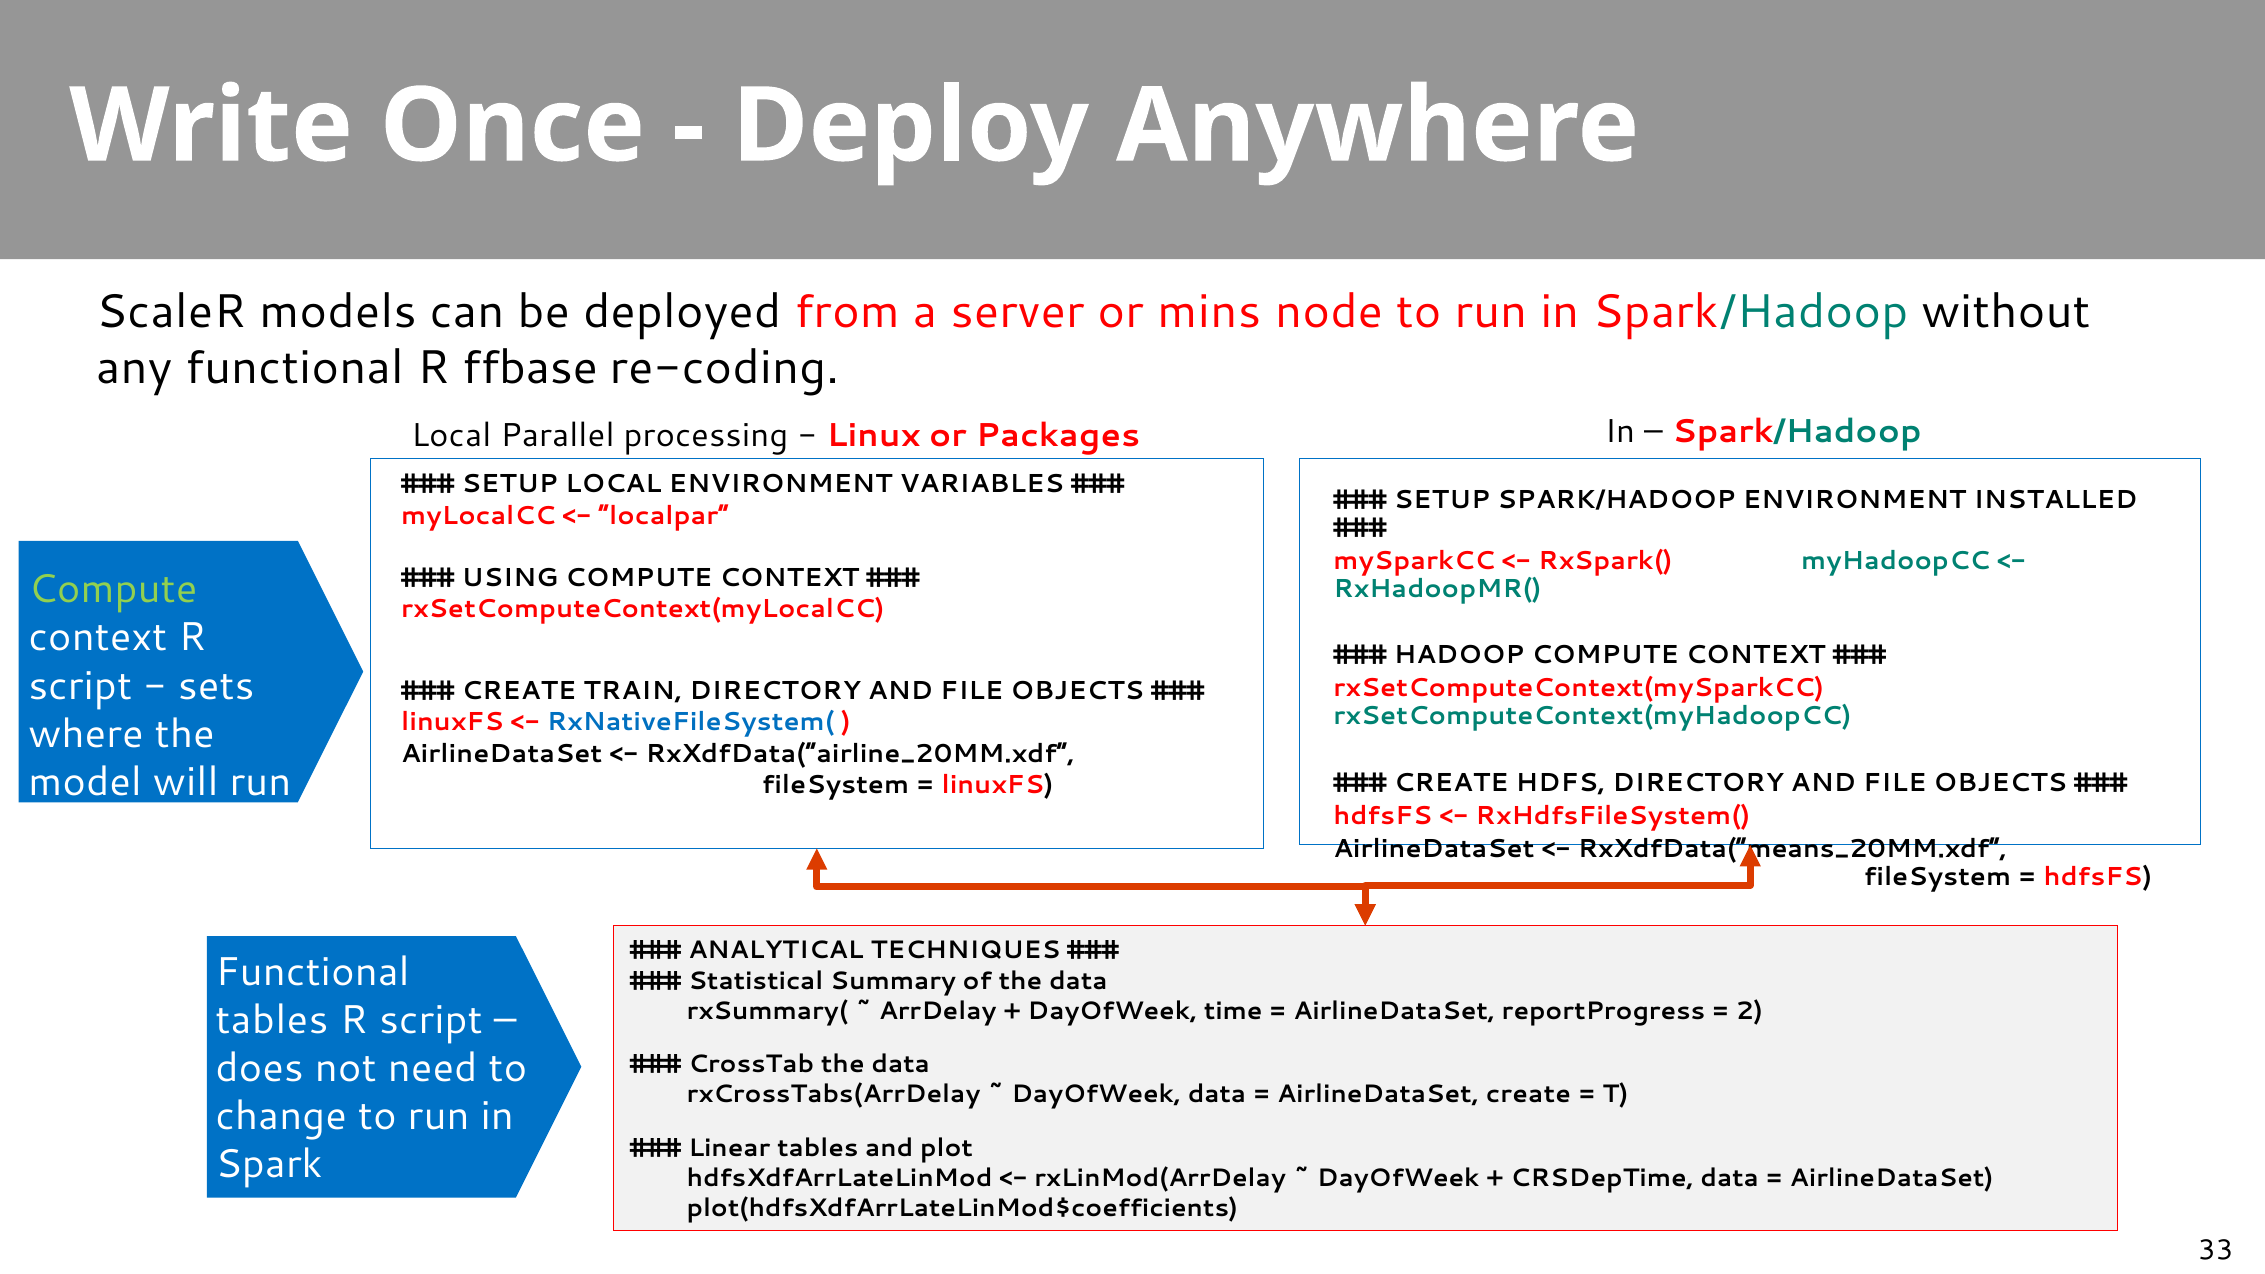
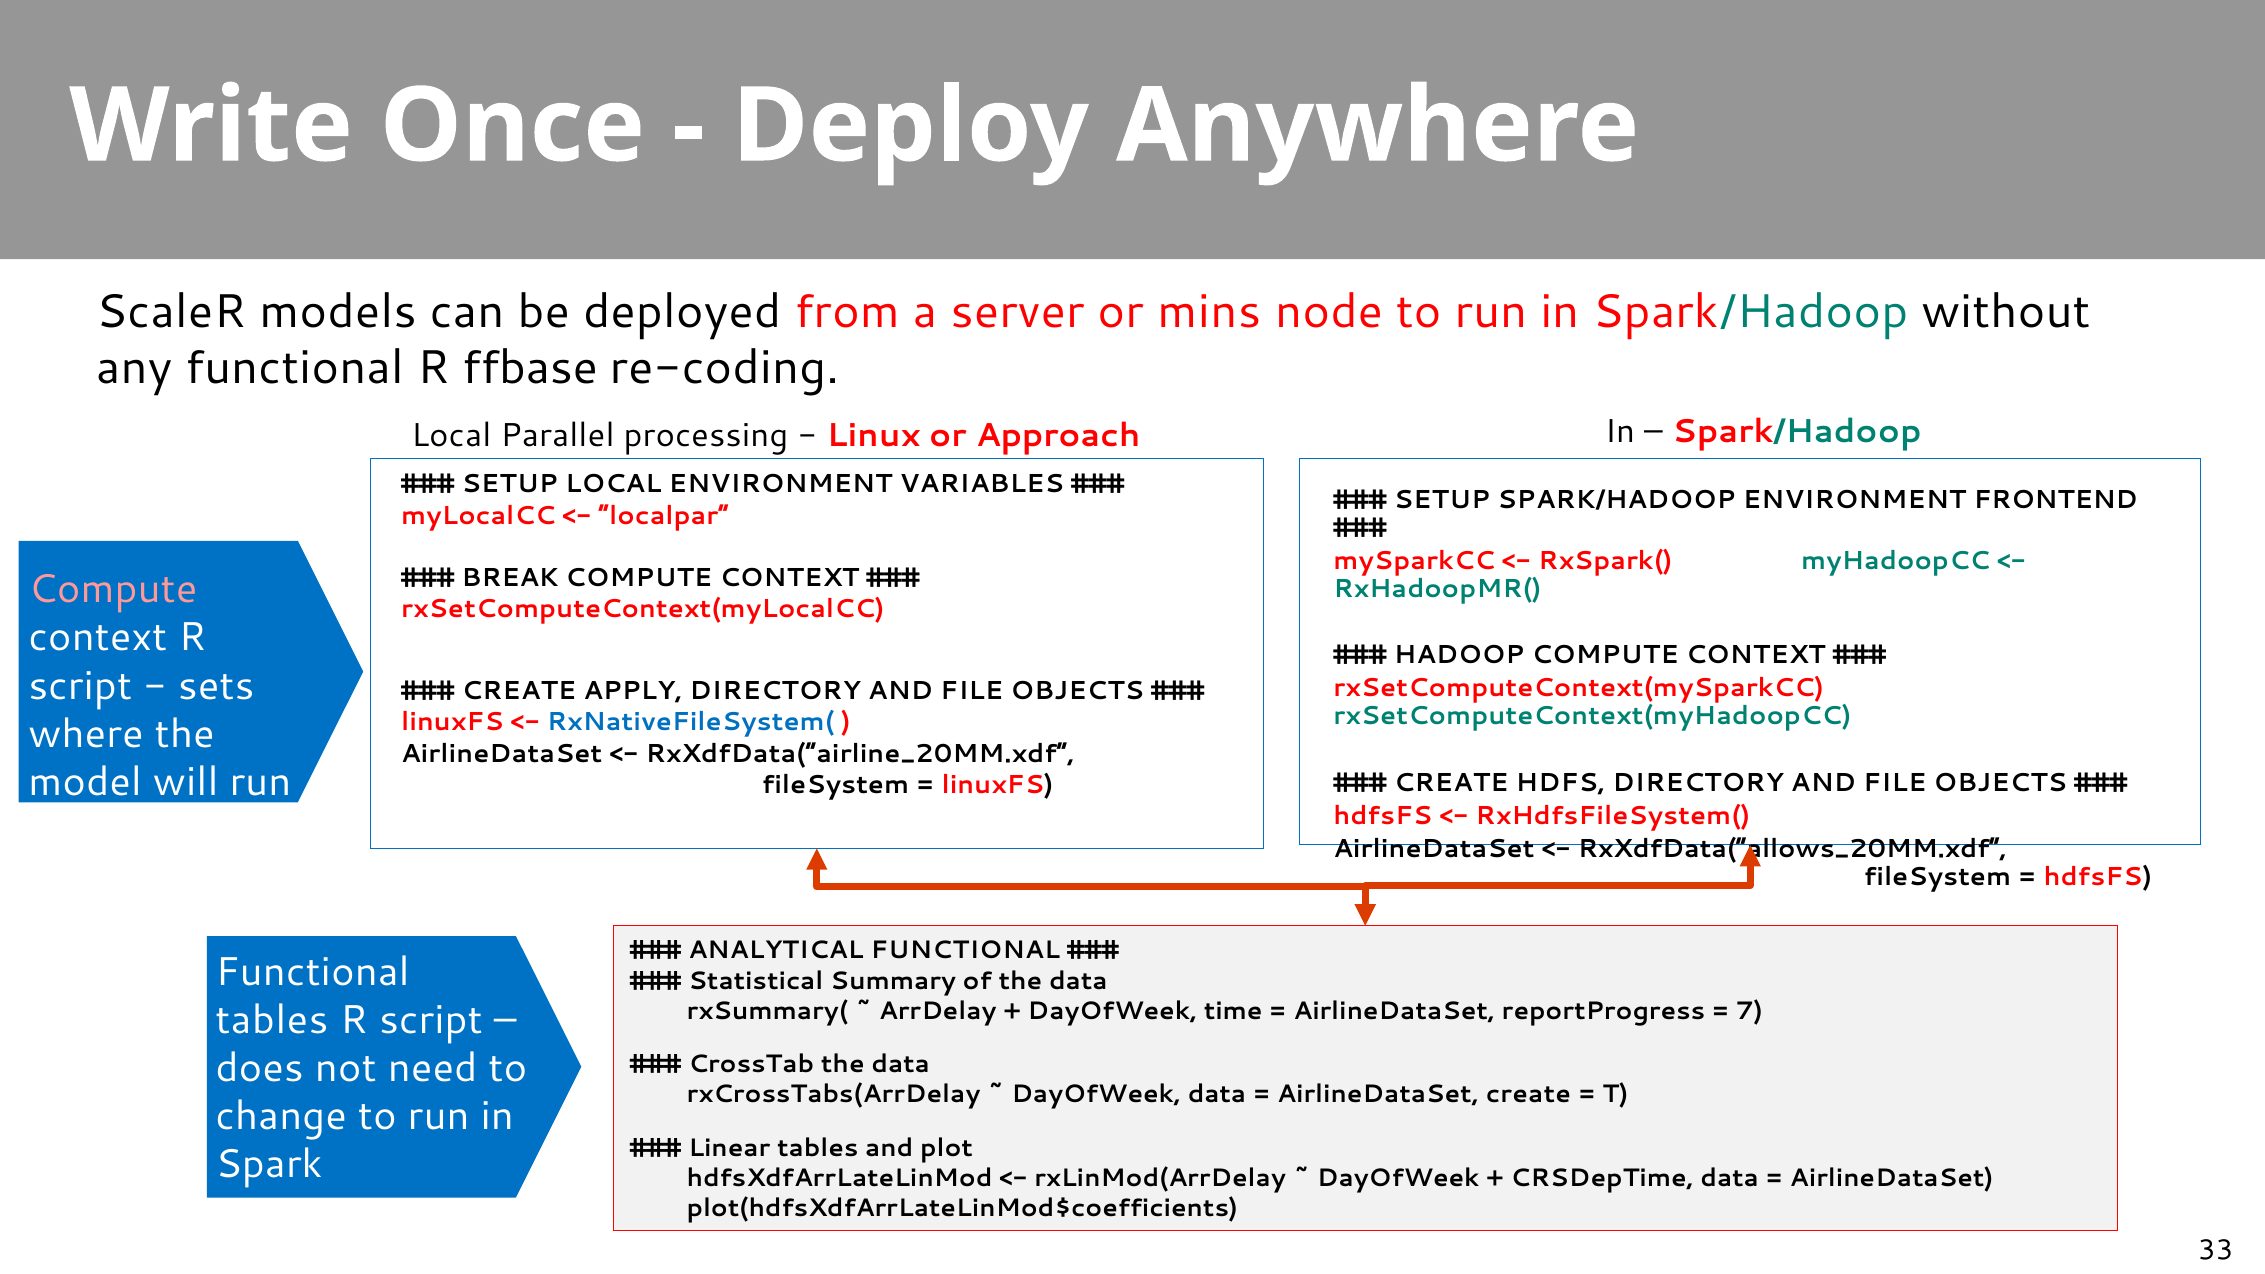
Packages: Packages -> Approach (1058, 435)
INSTALLED: INSTALLED -> FRONTEND (2056, 500)
USING: USING -> BREAK (510, 578)
Compute colour: light green -> pink (113, 590)
TRAIN: TRAIN -> APPLY (633, 691)
RxXdfData(“means_20MM.xdf: RxXdfData(“means_20MM.xdf -> RxXdfData(“allows_20MM.xdf (1792, 849)
ANALYTICAL TECHNIQUES: TECHNIQUES -> FUNCTIONAL (965, 951)
2: 2 -> 7 (1750, 1011)
